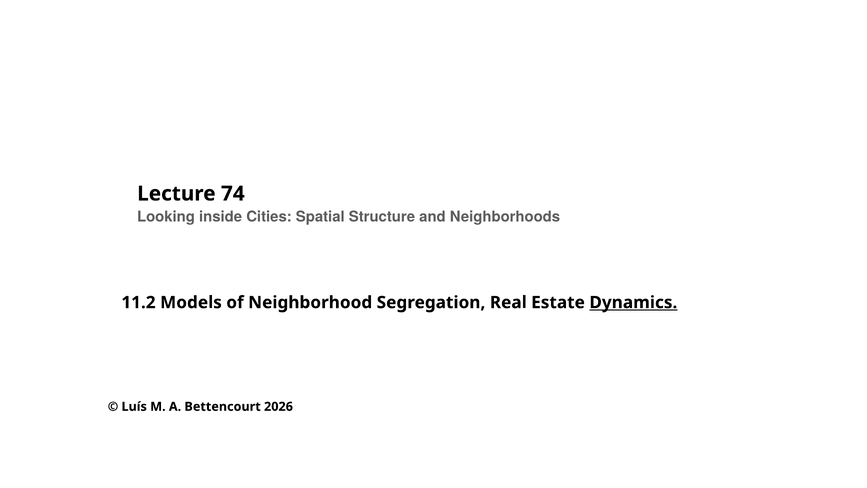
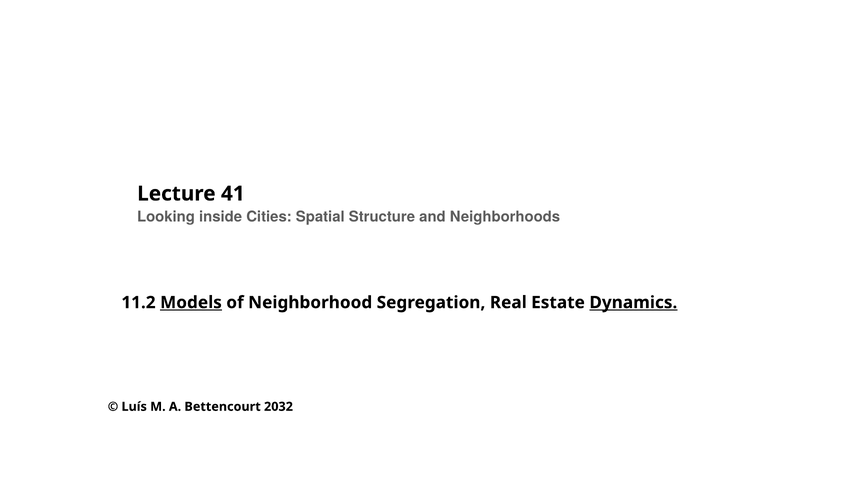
74: 74 -> 41 (233, 194)
Models underline: none -> present (191, 302)
2026: 2026 -> 2032 (278, 406)
